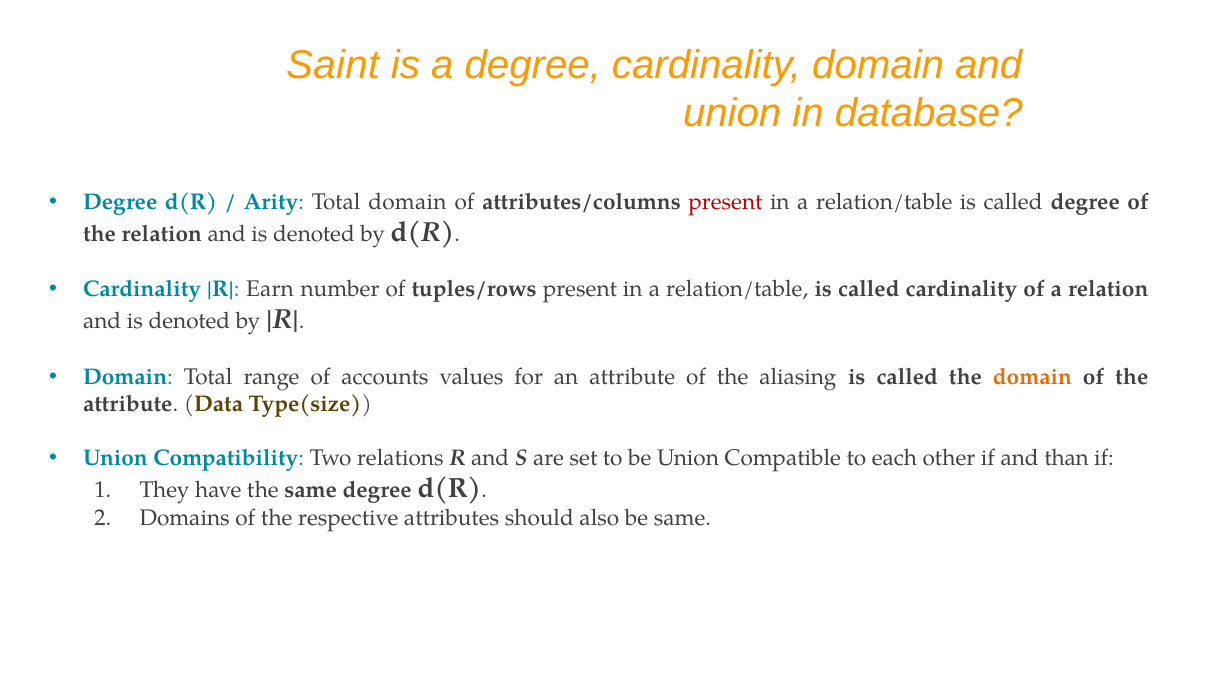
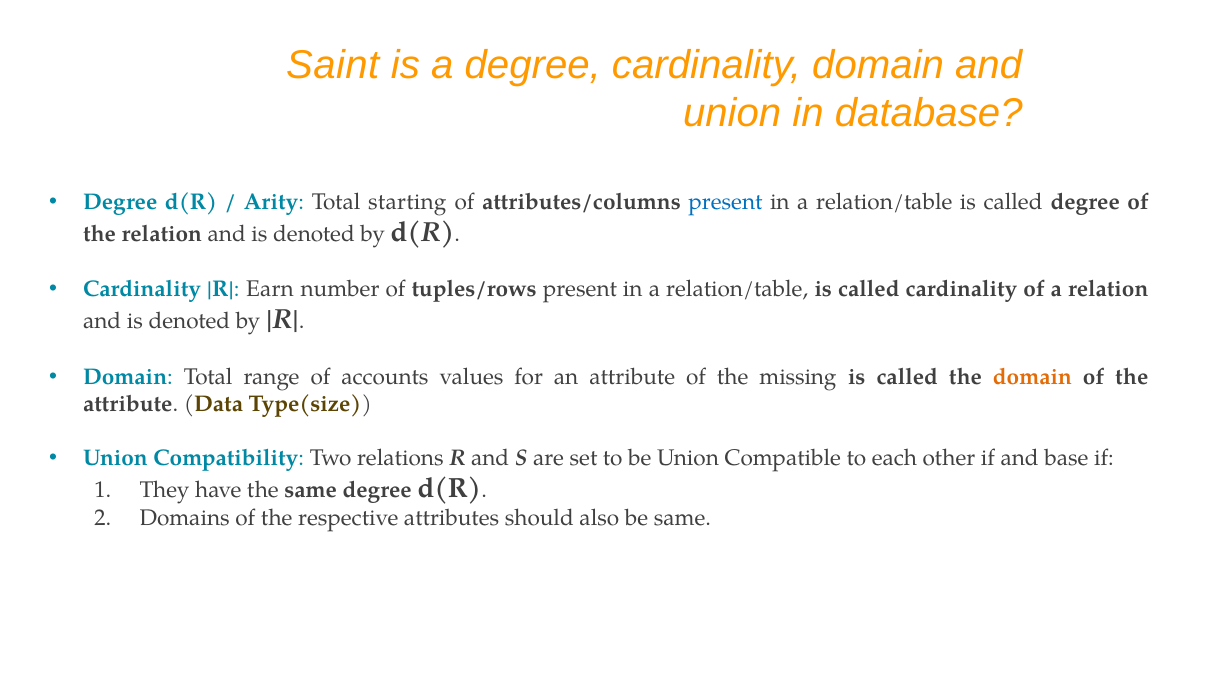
Total domain: domain -> starting (407, 202)
present colour: red -> blue (725, 202)
aliasing: aliasing -> missing (798, 377)
than: than -> base (1066, 458)
